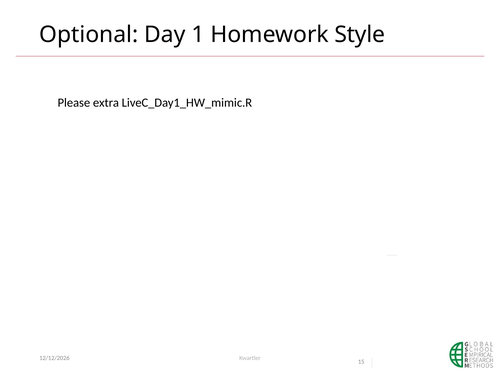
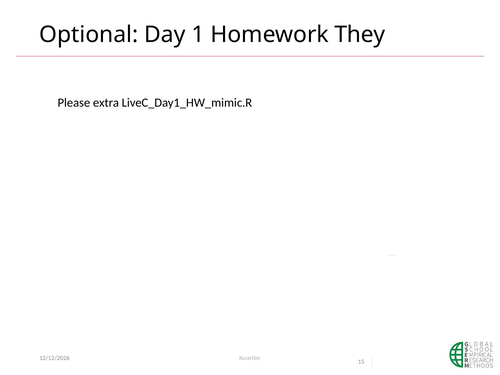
Style: Style -> They (360, 35)
